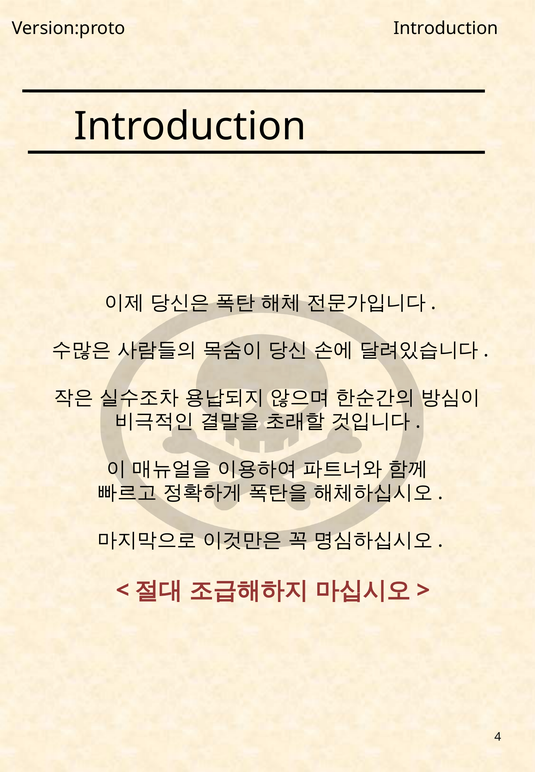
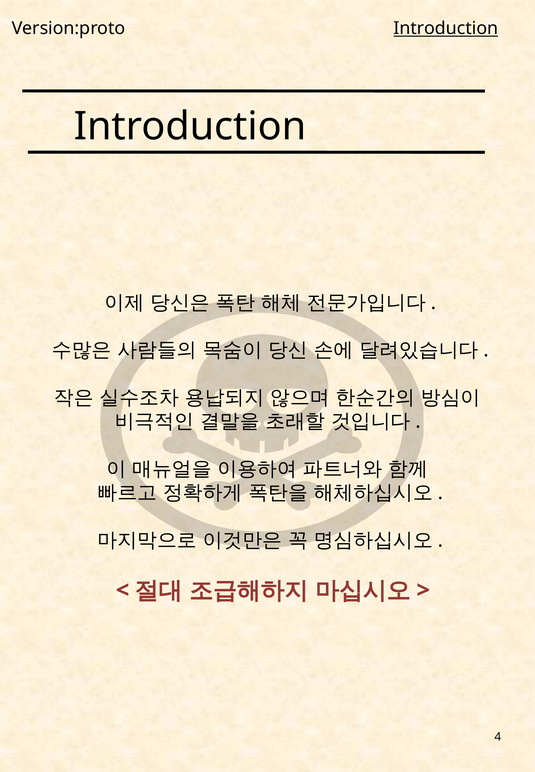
Introduction underline: none -> present (446, 28)
